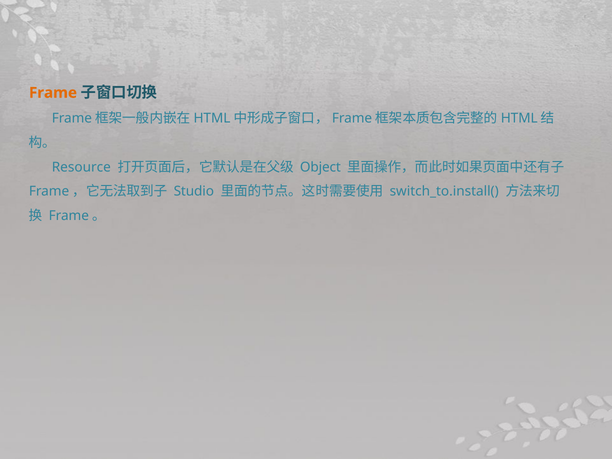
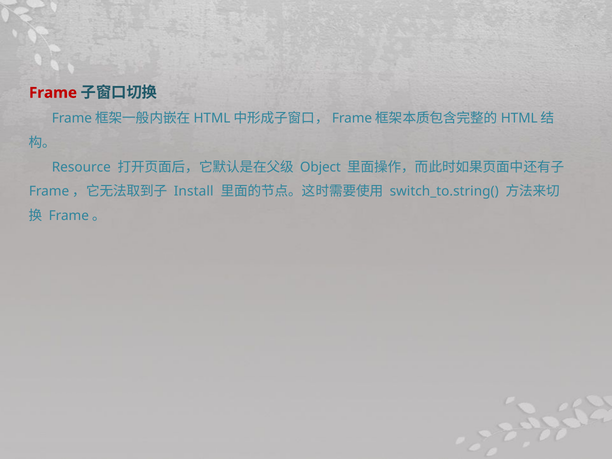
Frame colour: orange -> red (53, 93)
Studio: Studio -> Install (194, 192)
switch_to.install(: switch_to.install( -> switch_to.string( (444, 192)
